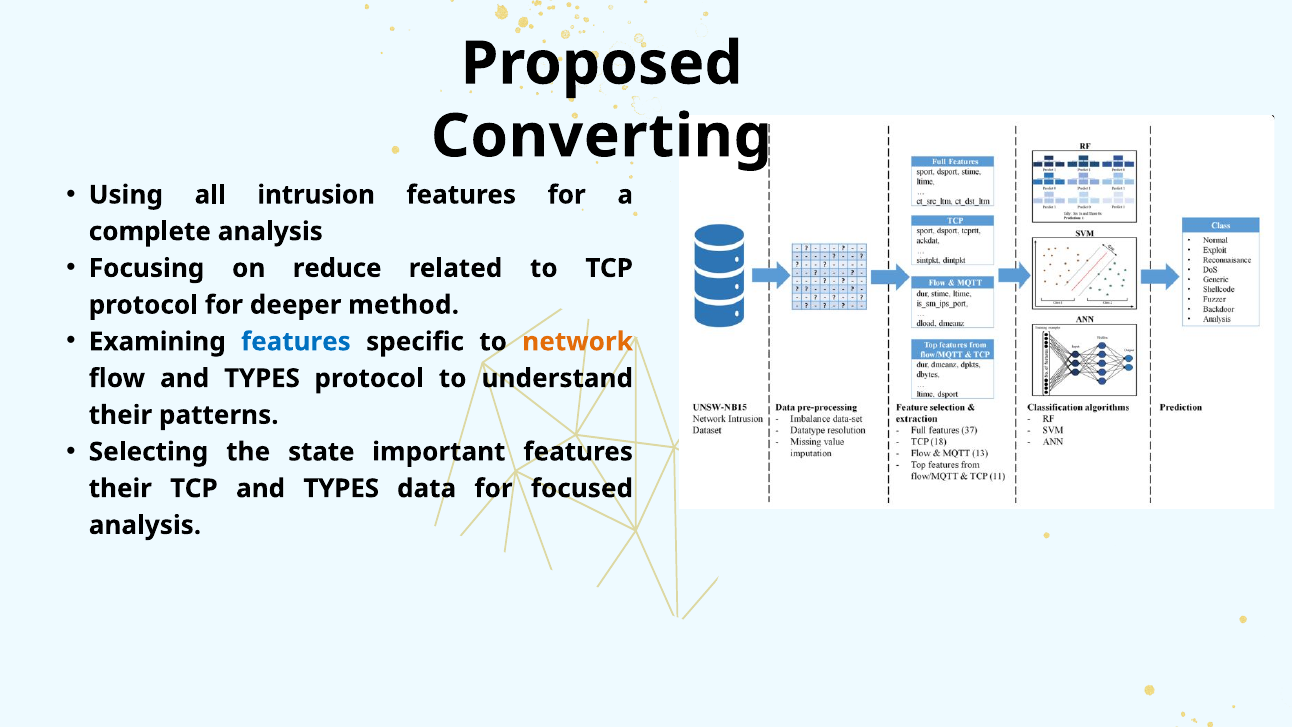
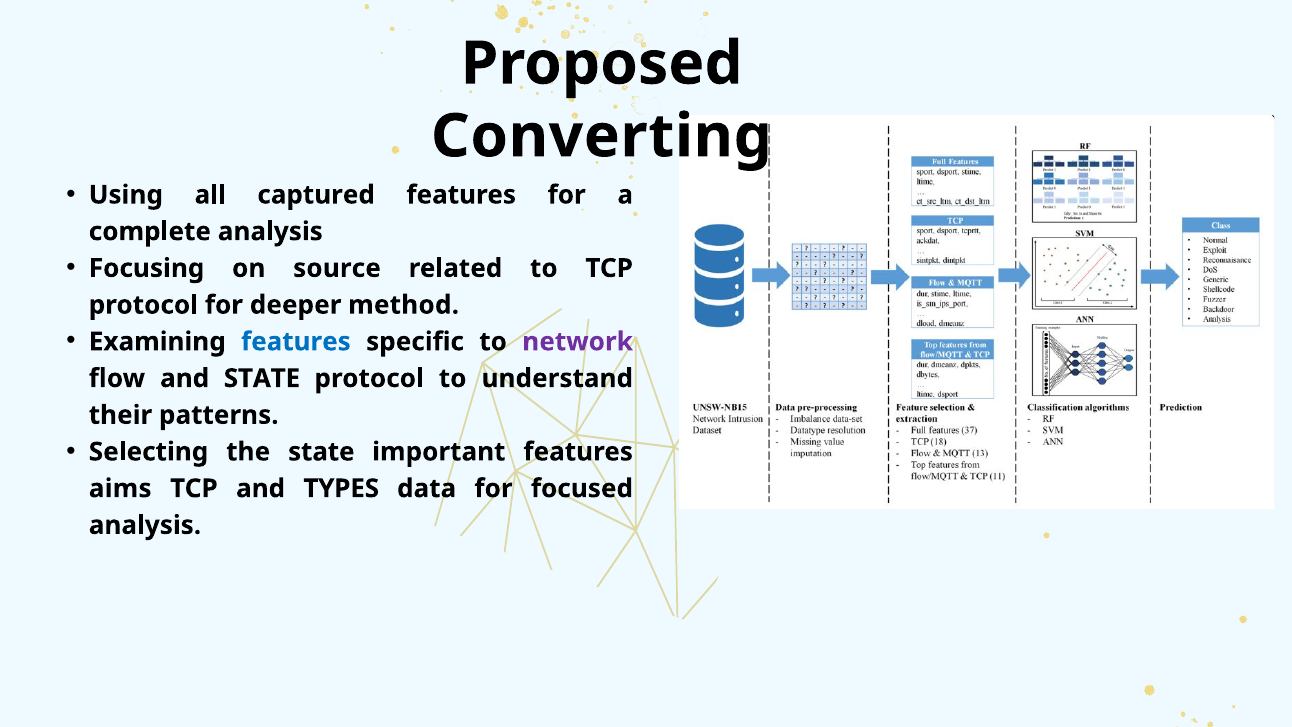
intrusion: intrusion -> captured (316, 195)
reduce: reduce -> source (337, 268)
network colour: orange -> purple (578, 342)
flow and TYPES: TYPES -> STATE (262, 378)
their: their -> aims (120, 488)
